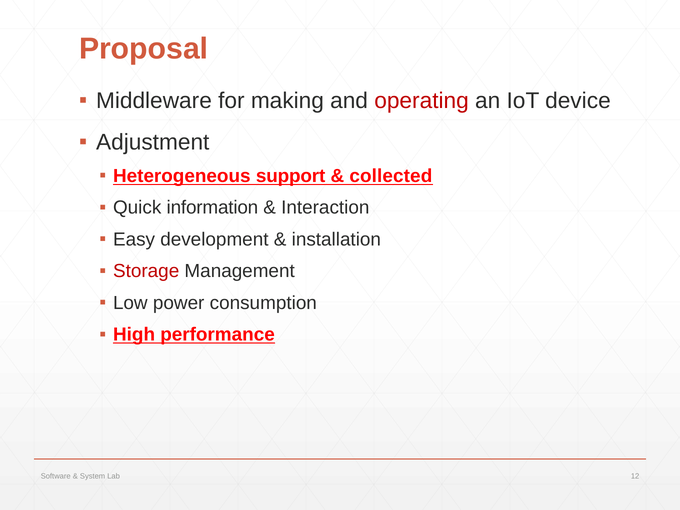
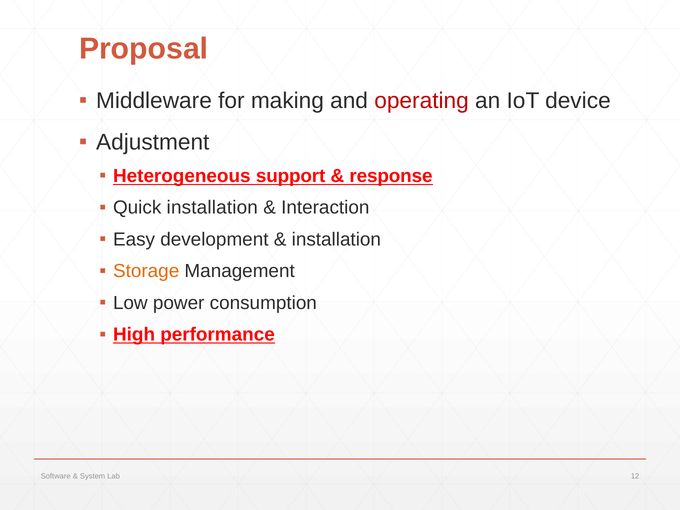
collected: collected -> response (391, 176)
Quick information: information -> installation (212, 208)
Storage colour: red -> orange (146, 271)
